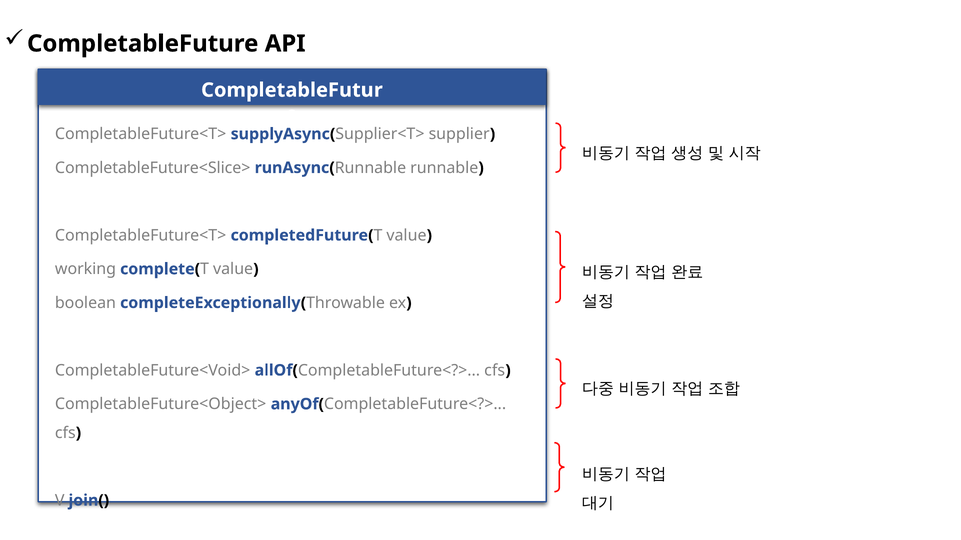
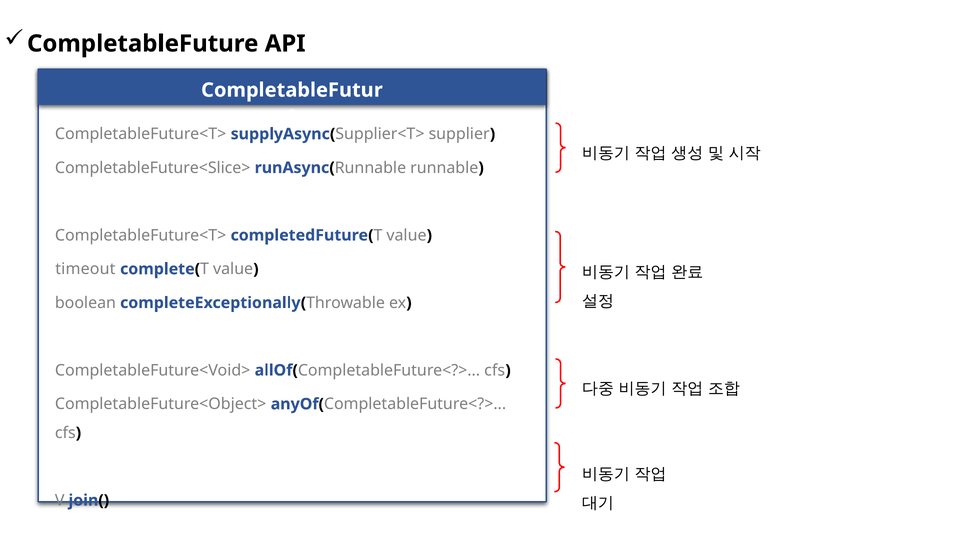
working: working -> timeout (85, 269)
